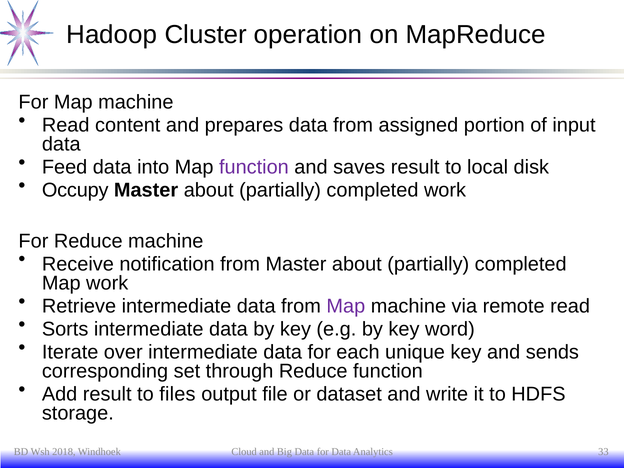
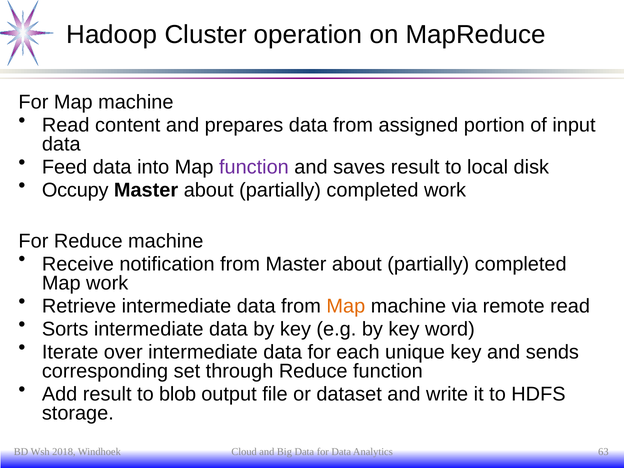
Map colour: purple -> orange (346, 306)
files: files -> blob (178, 394)
33: 33 -> 63 (603, 452)
